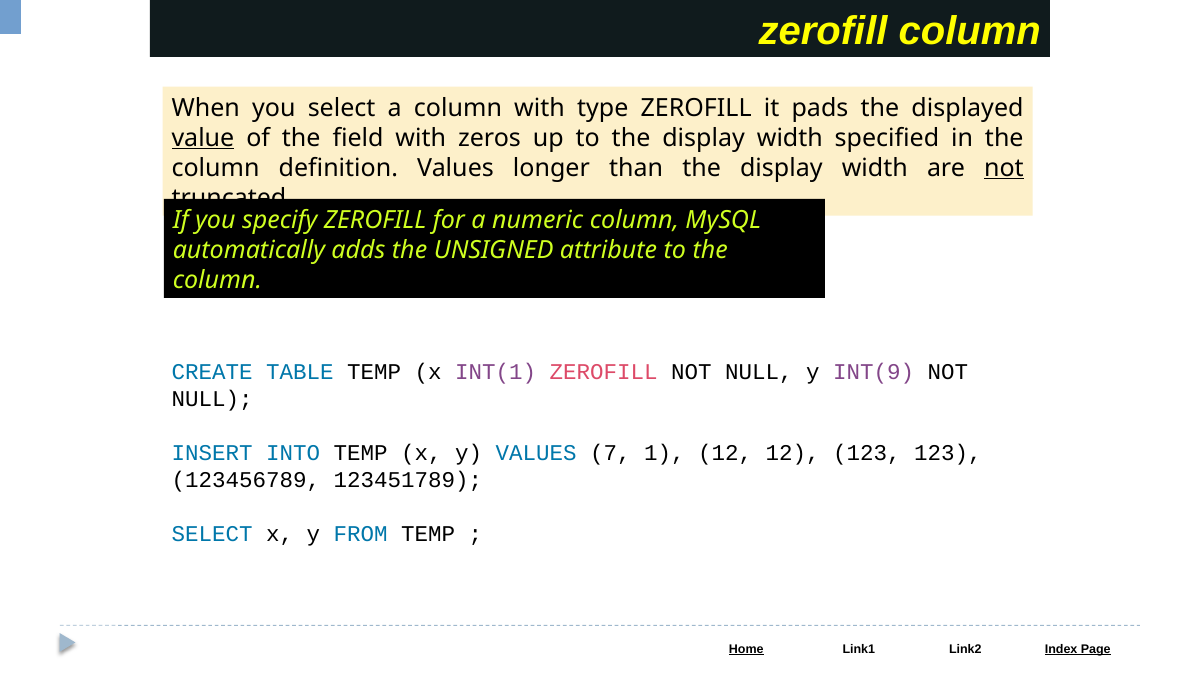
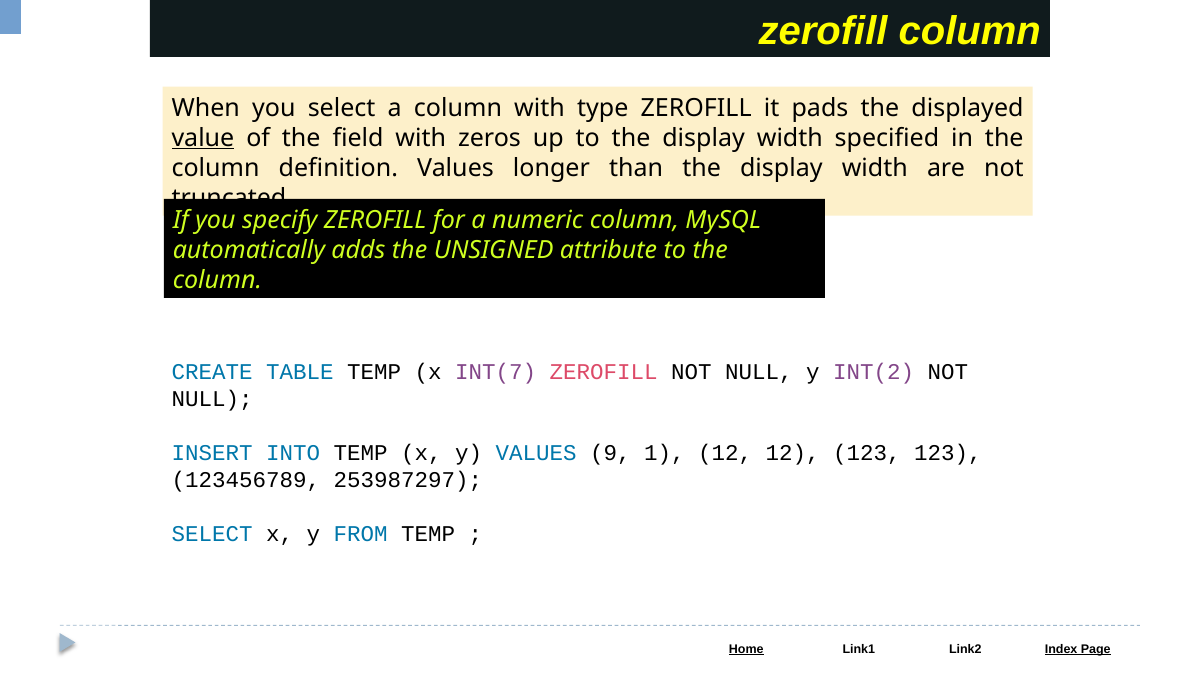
not underline: present -> none (1004, 168)
INT(1: INT(1 -> INT(7 (496, 372)
INT(9: INT(9 -> INT(2 (874, 372)
7: 7 -> 9 (610, 453)
123451789: 123451789 -> 253987297 (408, 480)
